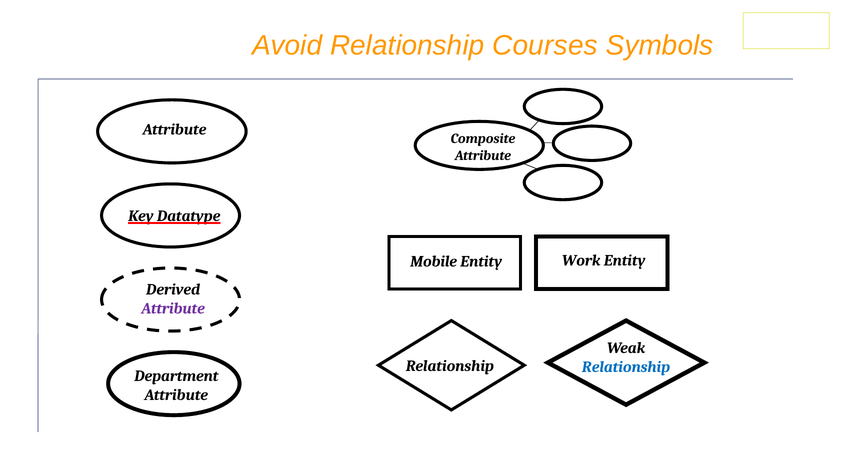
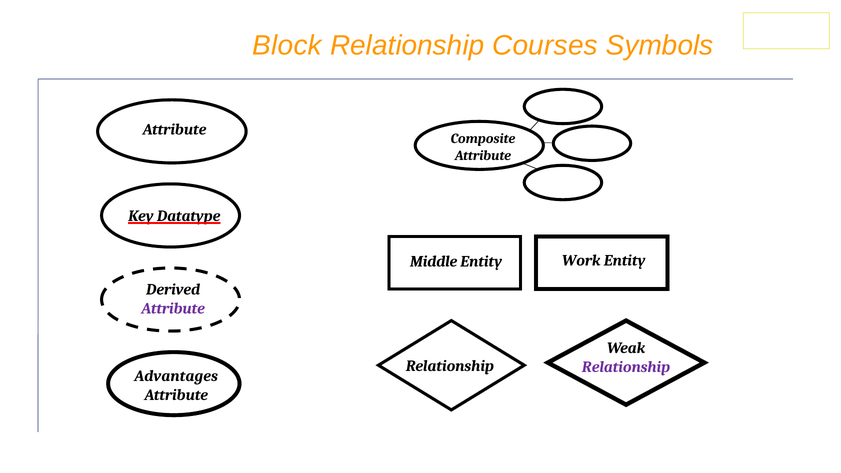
Avoid: Avoid -> Block (287, 46)
Mobile: Mobile -> Middle (434, 261)
Relationship colour: blue -> purple (626, 367)
Department: Department -> Advantages (176, 376)
